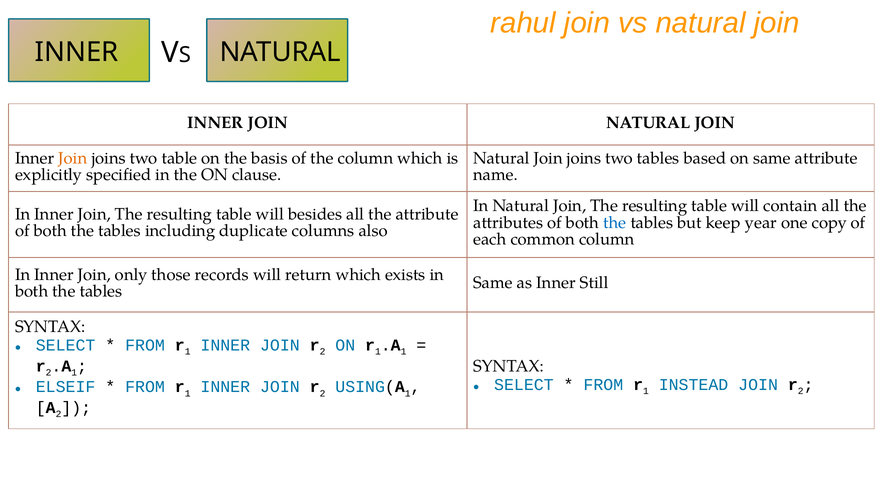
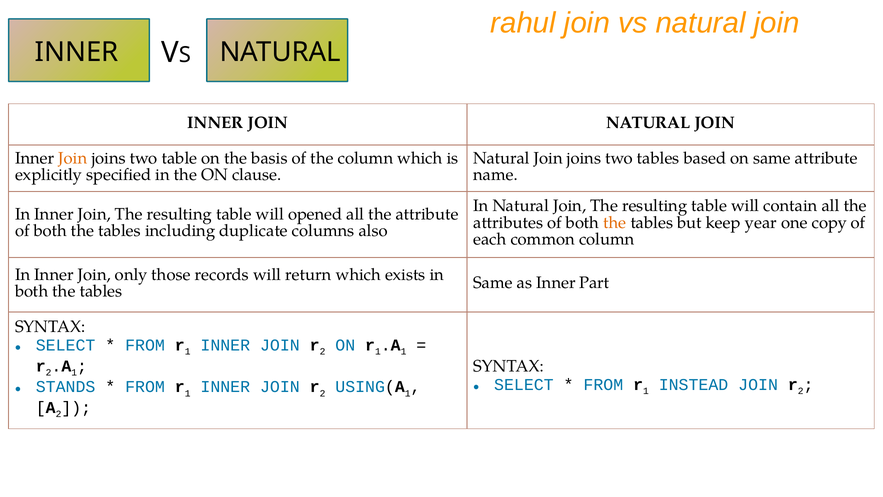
besides: besides -> opened (315, 214)
the colour: blue -> orange (615, 223)
Still: Still -> Part (594, 283)
ELSEIF: ELSEIF -> STANDS (66, 387)
